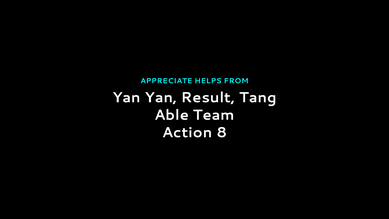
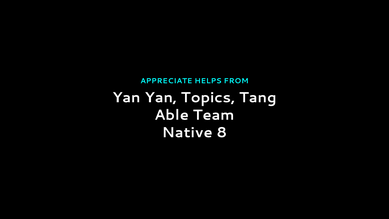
Result: Result -> Topics (208, 98)
Action: Action -> Native (187, 133)
